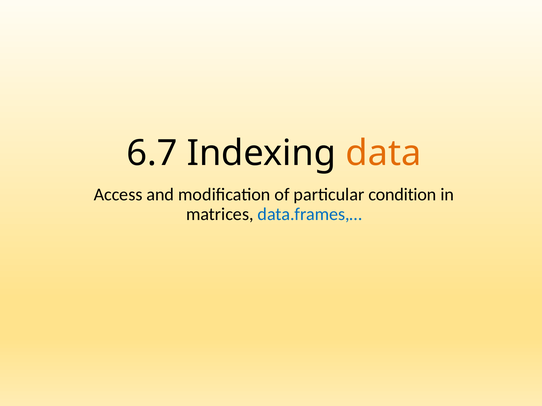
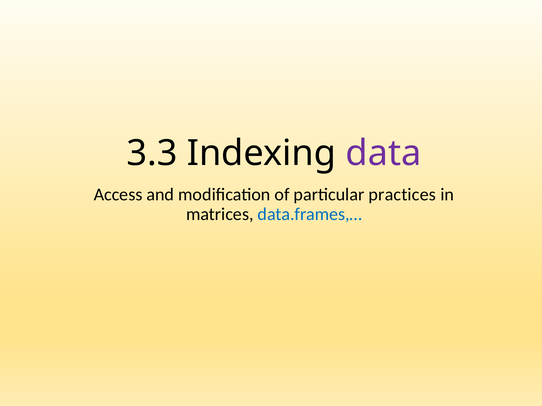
6.7: 6.7 -> 3.3 (152, 154)
data colour: orange -> purple (383, 154)
condition: condition -> practices (402, 195)
